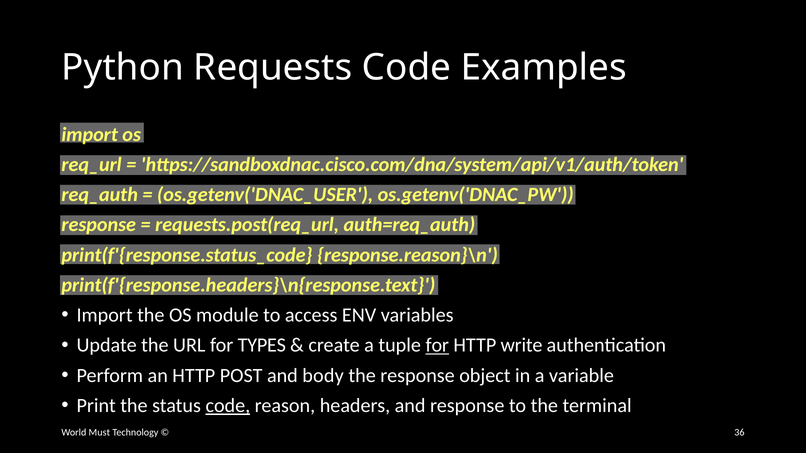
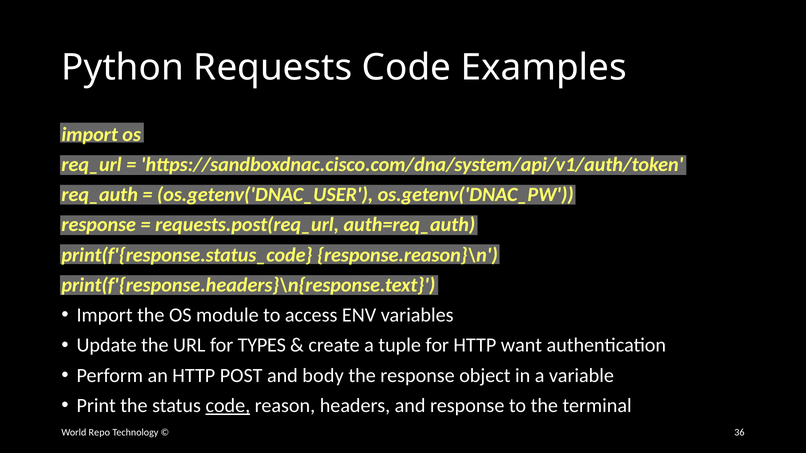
for underline: present -> none (437, 346)
write: write -> want (521, 346)
Must: Must -> Repo (99, 433)
